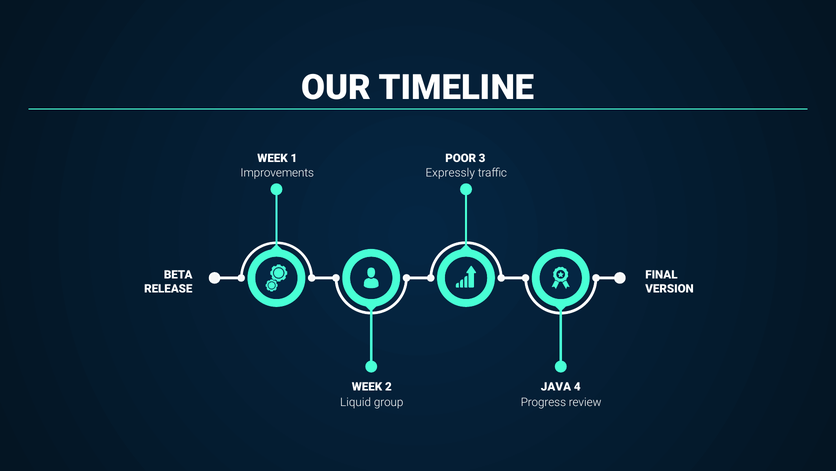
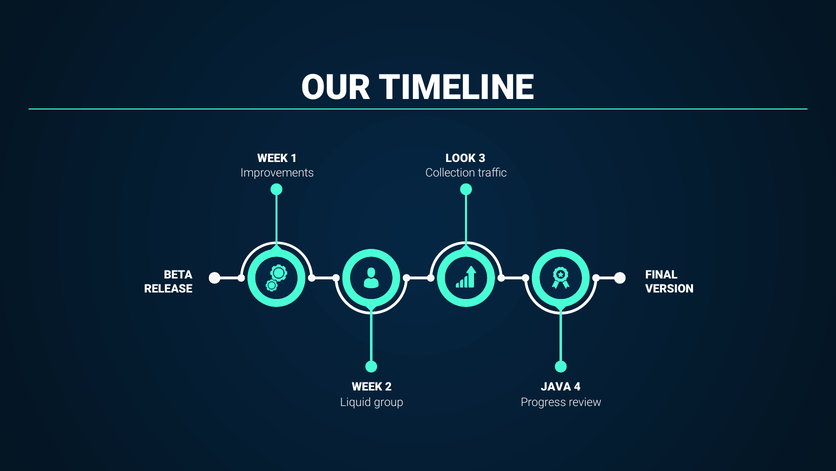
POOR: POOR -> LOOK (461, 158)
Expressly: Expressly -> Collection (450, 173)
